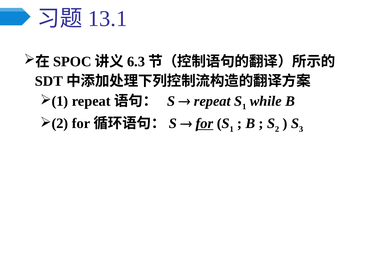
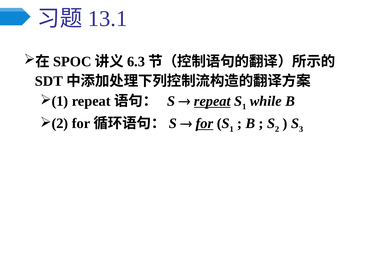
repeat underline: none -> present (212, 101)
